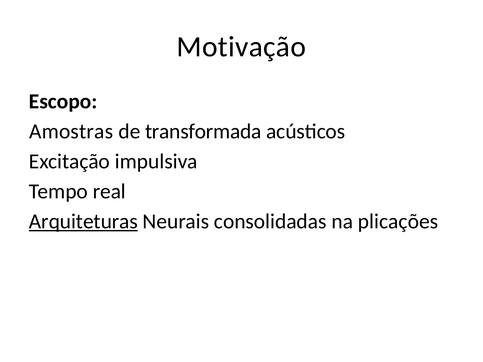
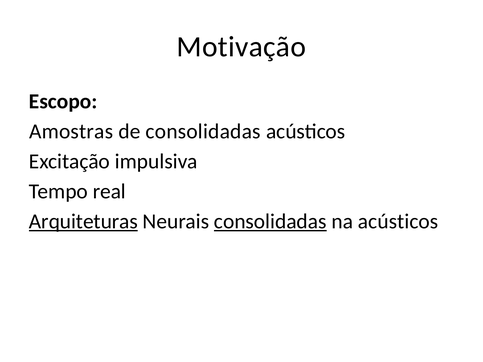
de transformada: transformada -> consolidadas (203, 131)
consolidadas underline: none -> present (270, 222)
na plicações: plicações -> acústicos (398, 222)
